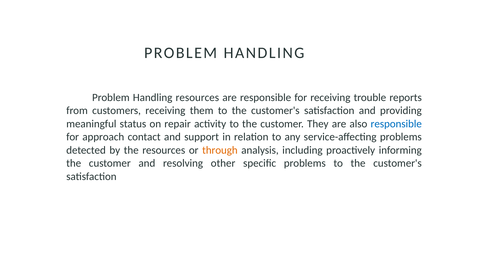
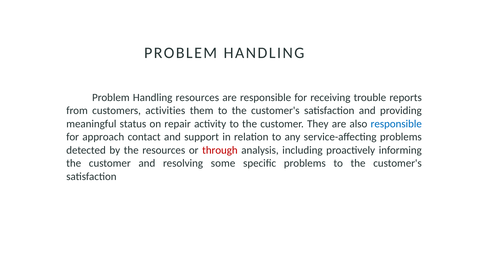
customers receiving: receiving -> activities (165, 111)
through colour: orange -> red (220, 150)
other: other -> some (223, 163)
